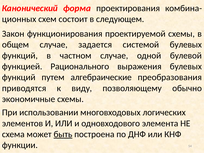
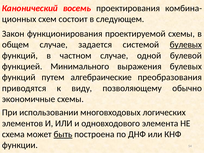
форма: форма -> восемь (77, 8)
булевых underline: none -> present (186, 45)
Рационального: Рационального -> Минимального (80, 66)
